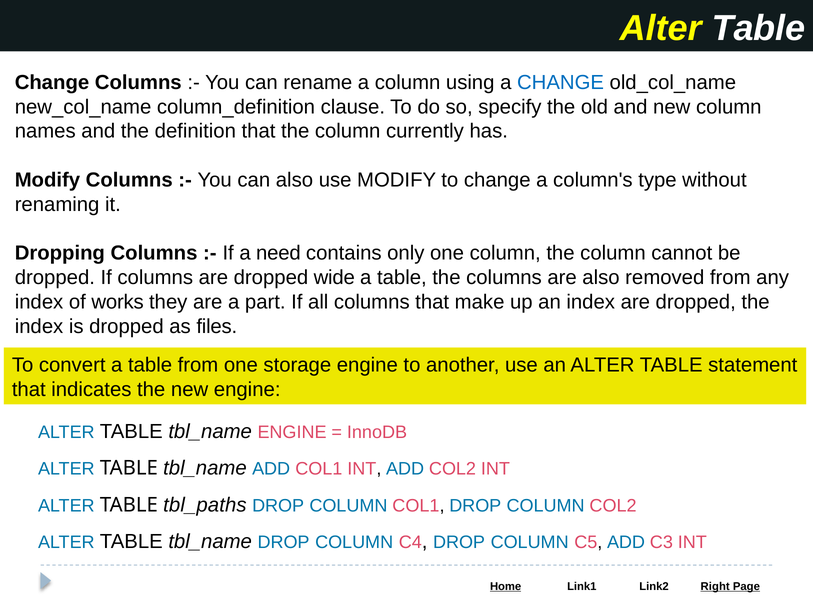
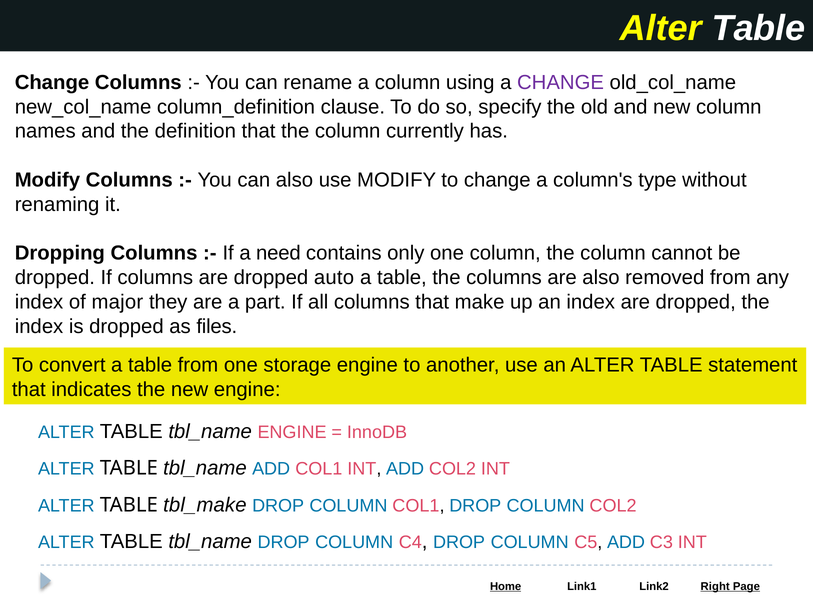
CHANGE colour: blue -> purple (561, 82)
wide: wide -> auto (334, 278)
works: works -> major (117, 302)
tbl_paths: tbl_paths -> tbl_make (205, 505)
